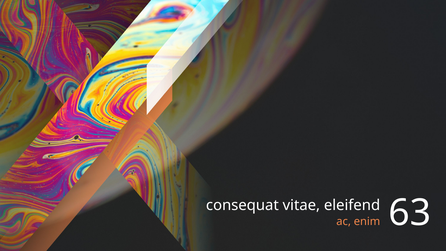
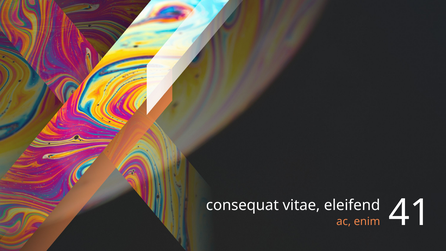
63: 63 -> 41 (410, 213)
